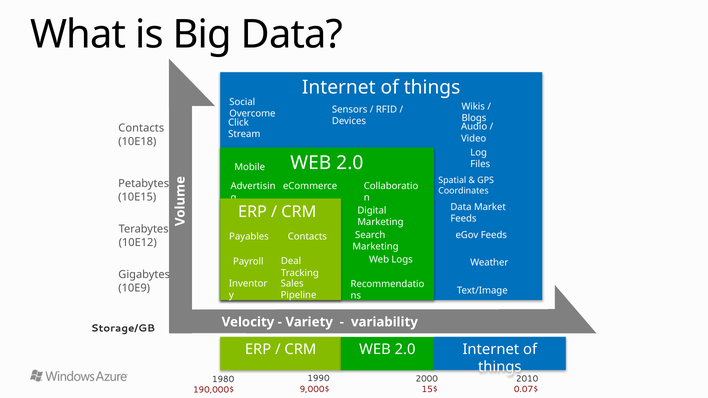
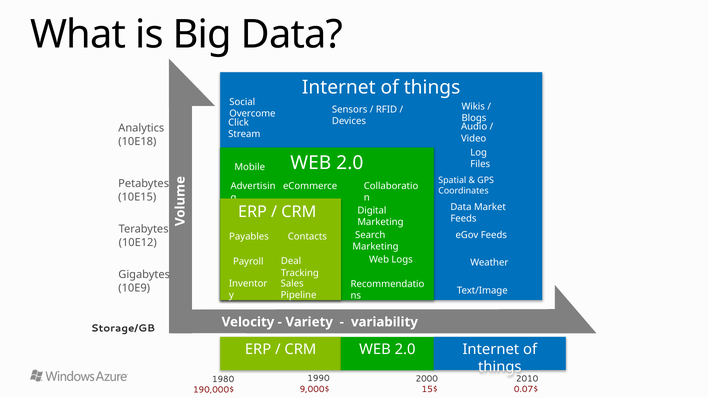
Contacts: Contacts -> Analytics (141, 128)
